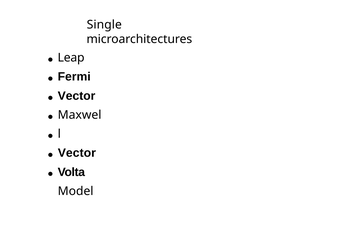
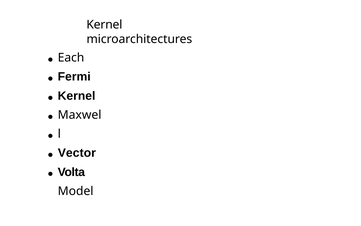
Single: Single -> Kernel (104, 25)
Leap: Leap -> Each (71, 58)
Vector: Vector -> Kernel (77, 96)
